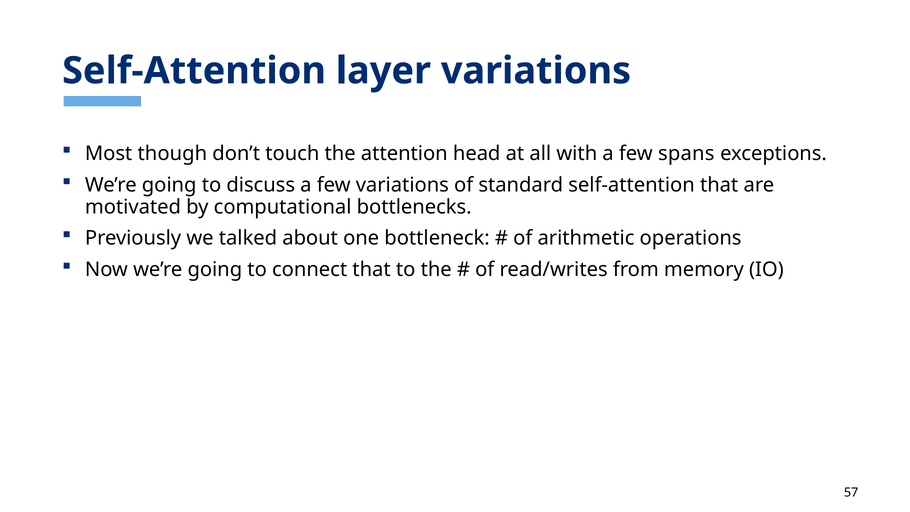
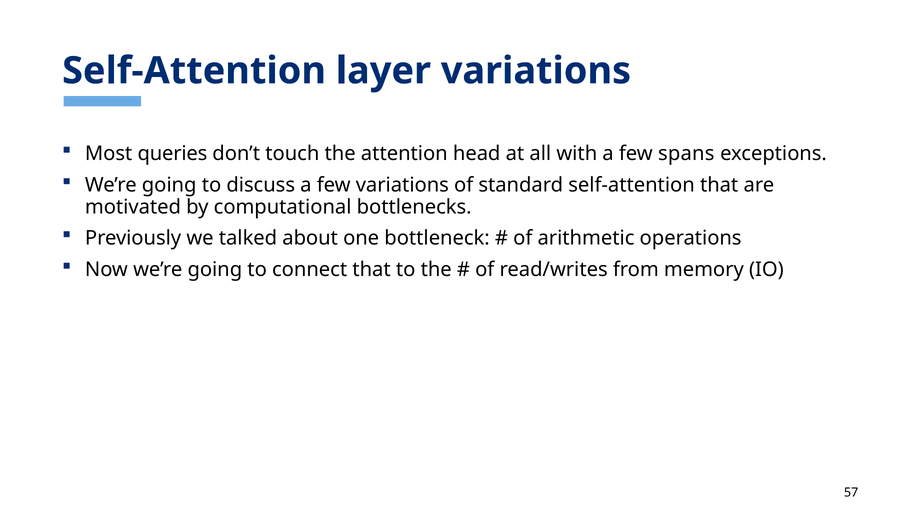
though: though -> queries (172, 154)
